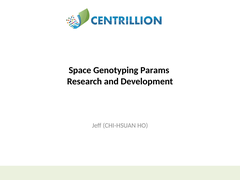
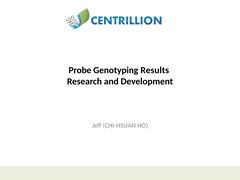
Space: Space -> Probe (80, 70)
Params: Params -> Results (155, 70)
